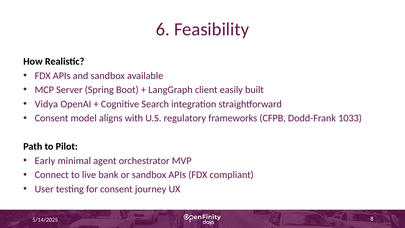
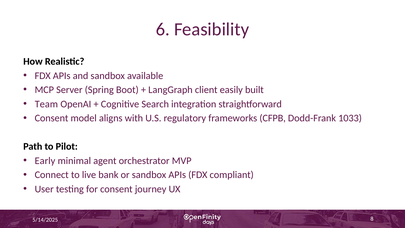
Vidya: Vidya -> Team (46, 104)
